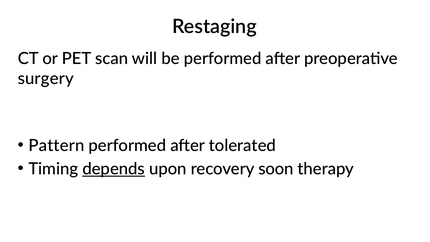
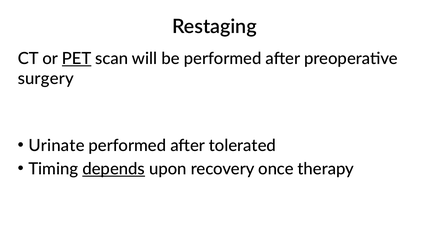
PET underline: none -> present (77, 59)
Pattern: Pattern -> Urinate (57, 146)
soon: soon -> once (276, 169)
